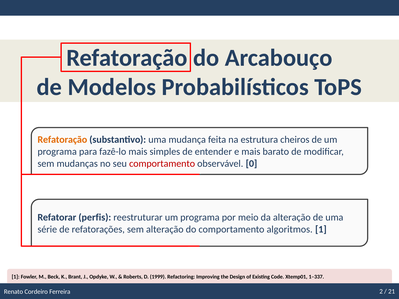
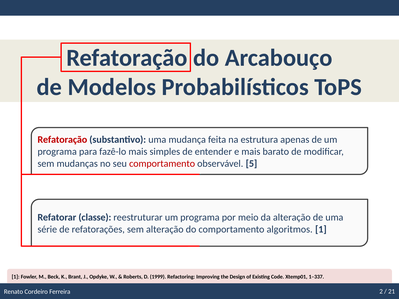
Refatoração colour: orange -> red (62, 140)
cheiros: cheiros -> apenas (295, 140)
0: 0 -> 5 (251, 164)
perfis: perfis -> classe (95, 218)
